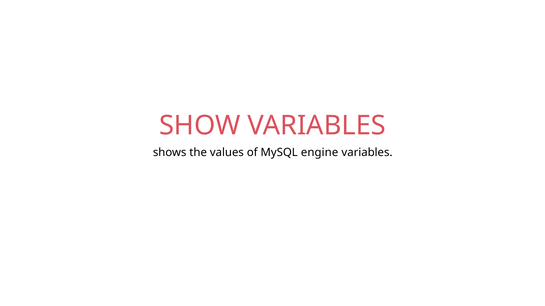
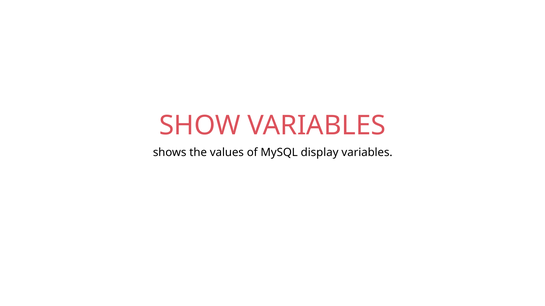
engine: engine -> display (320, 153)
